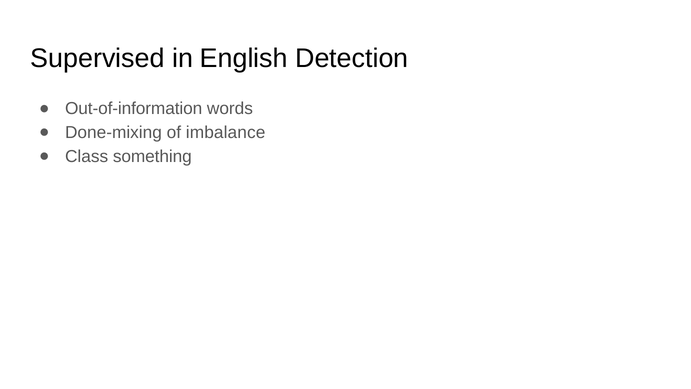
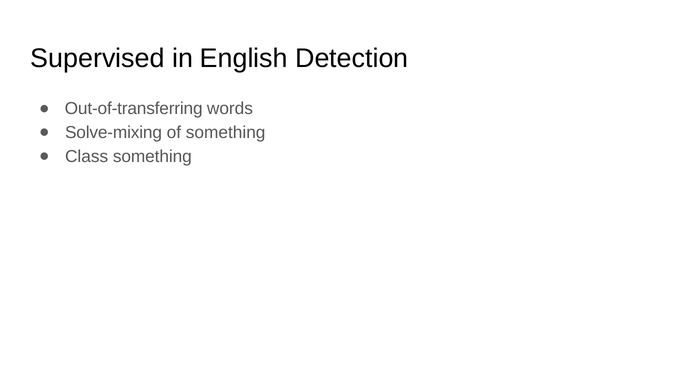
Out-of-information: Out-of-information -> Out-of-transferring (134, 109)
Done-mixing: Done-mixing -> Solve-mixing (114, 132)
of imbalance: imbalance -> something (226, 132)
